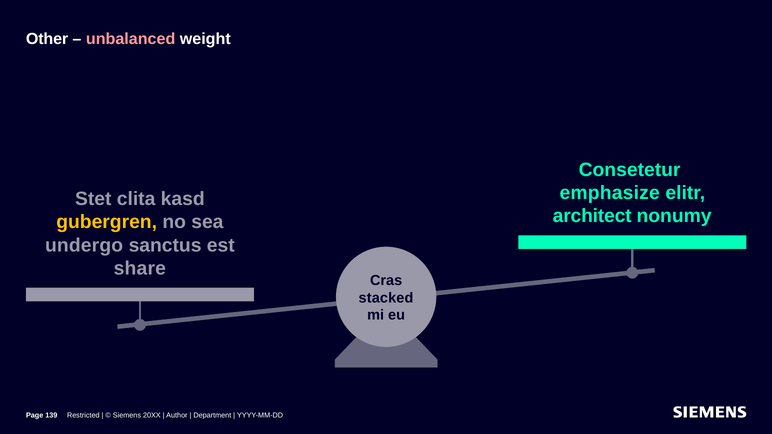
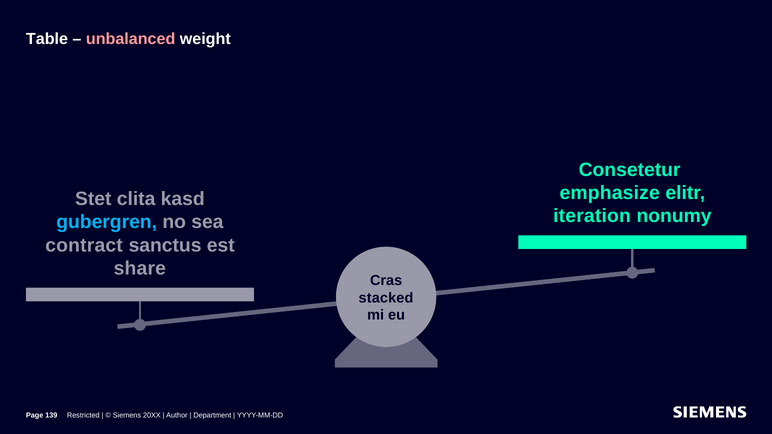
Other: Other -> Table (47, 39)
architect: architect -> iteration (592, 216)
gubergren colour: yellow -> light blue (107, 222)
undergo: undergo -> contract (84, 245)
